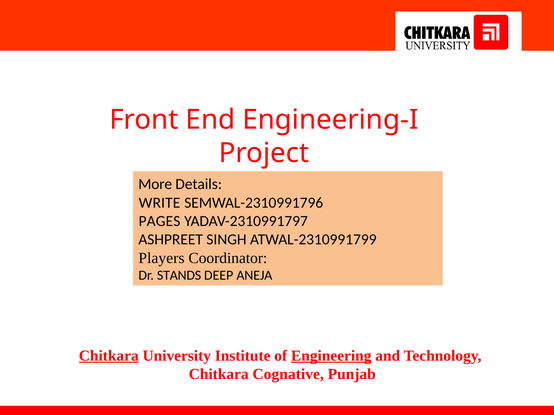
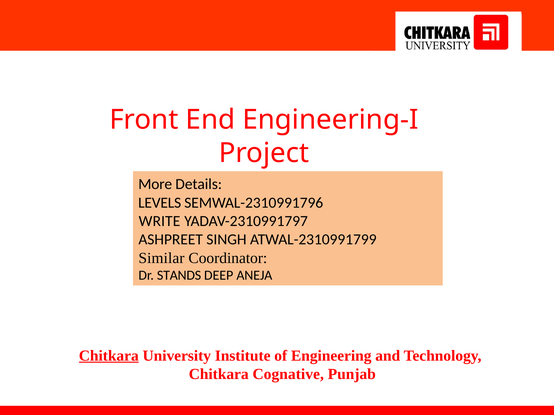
WRITE: WRITE -> LEVELS (160, 203)
PAGES: PAGES -> WRITE (160, 221)
Players: Players -> Similar (161, 258)
Engineering underline: present -> none (331, 356)
